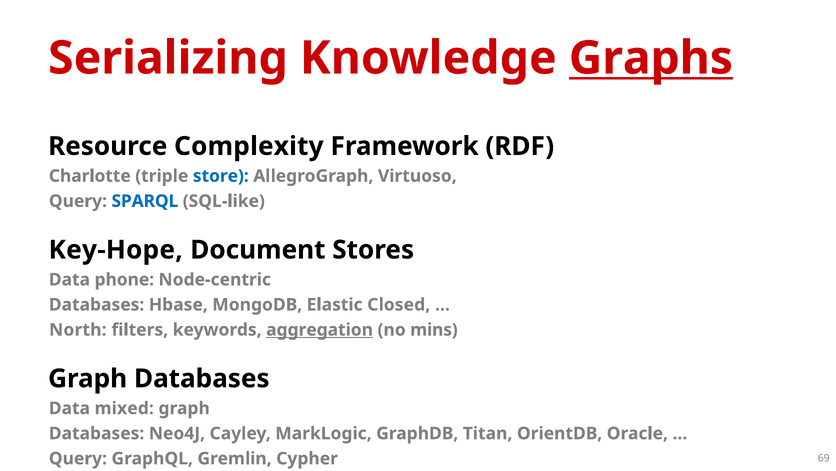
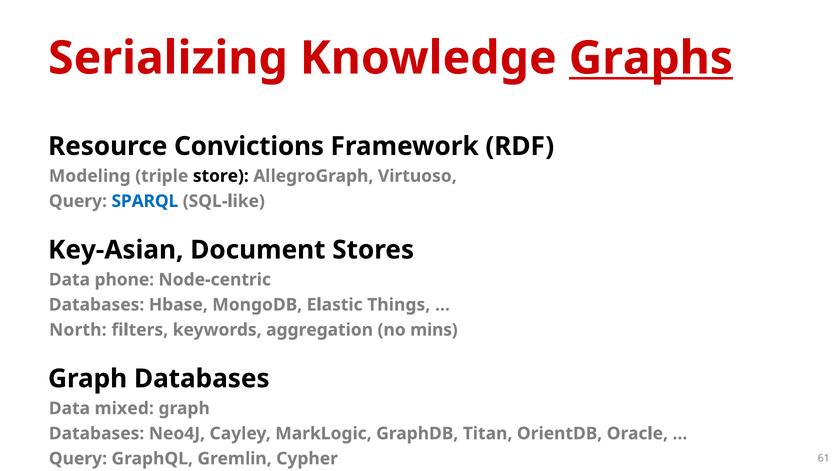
Complexity: Complexity -> Convictions (249, 146)
Charlotte: Charlotte -> Modeling (90, 176)
store colour: blue -> black (221, 176)
Key-Hope: Key-Hope -> Key-Asian (116, 249)
Closed: Closed -> Things (399, 304)
aggregation underline: present -> none (320, 329)
69: 69 -> 61 (824, 458)
